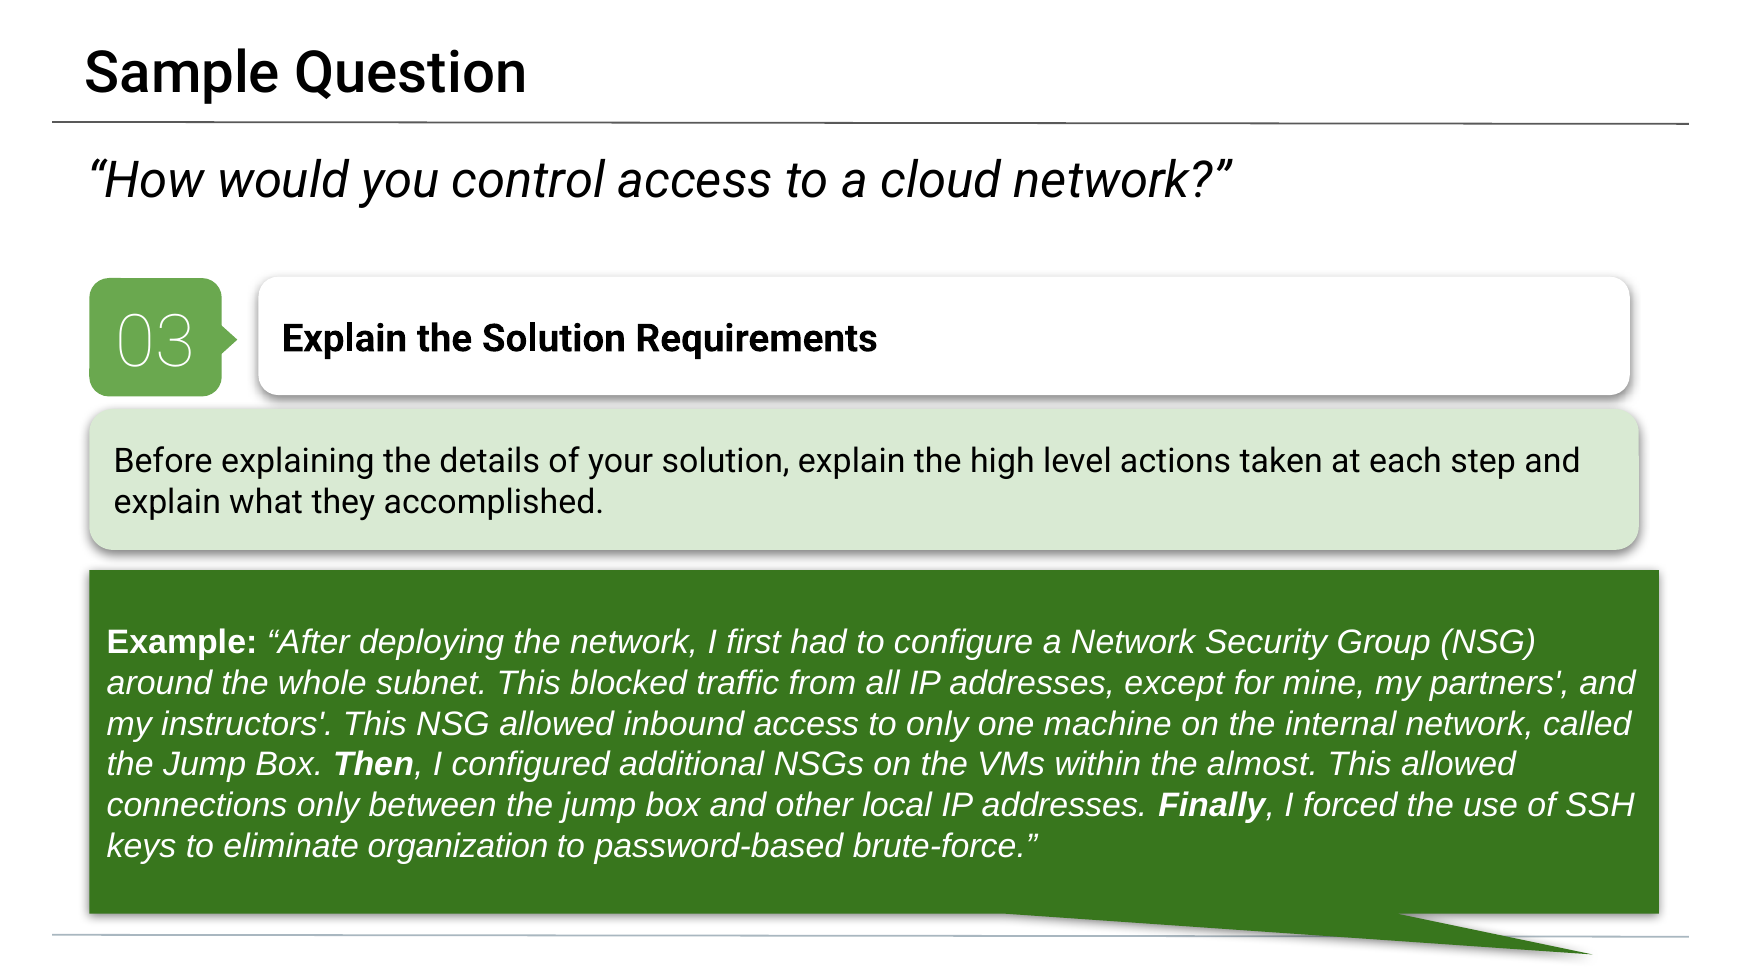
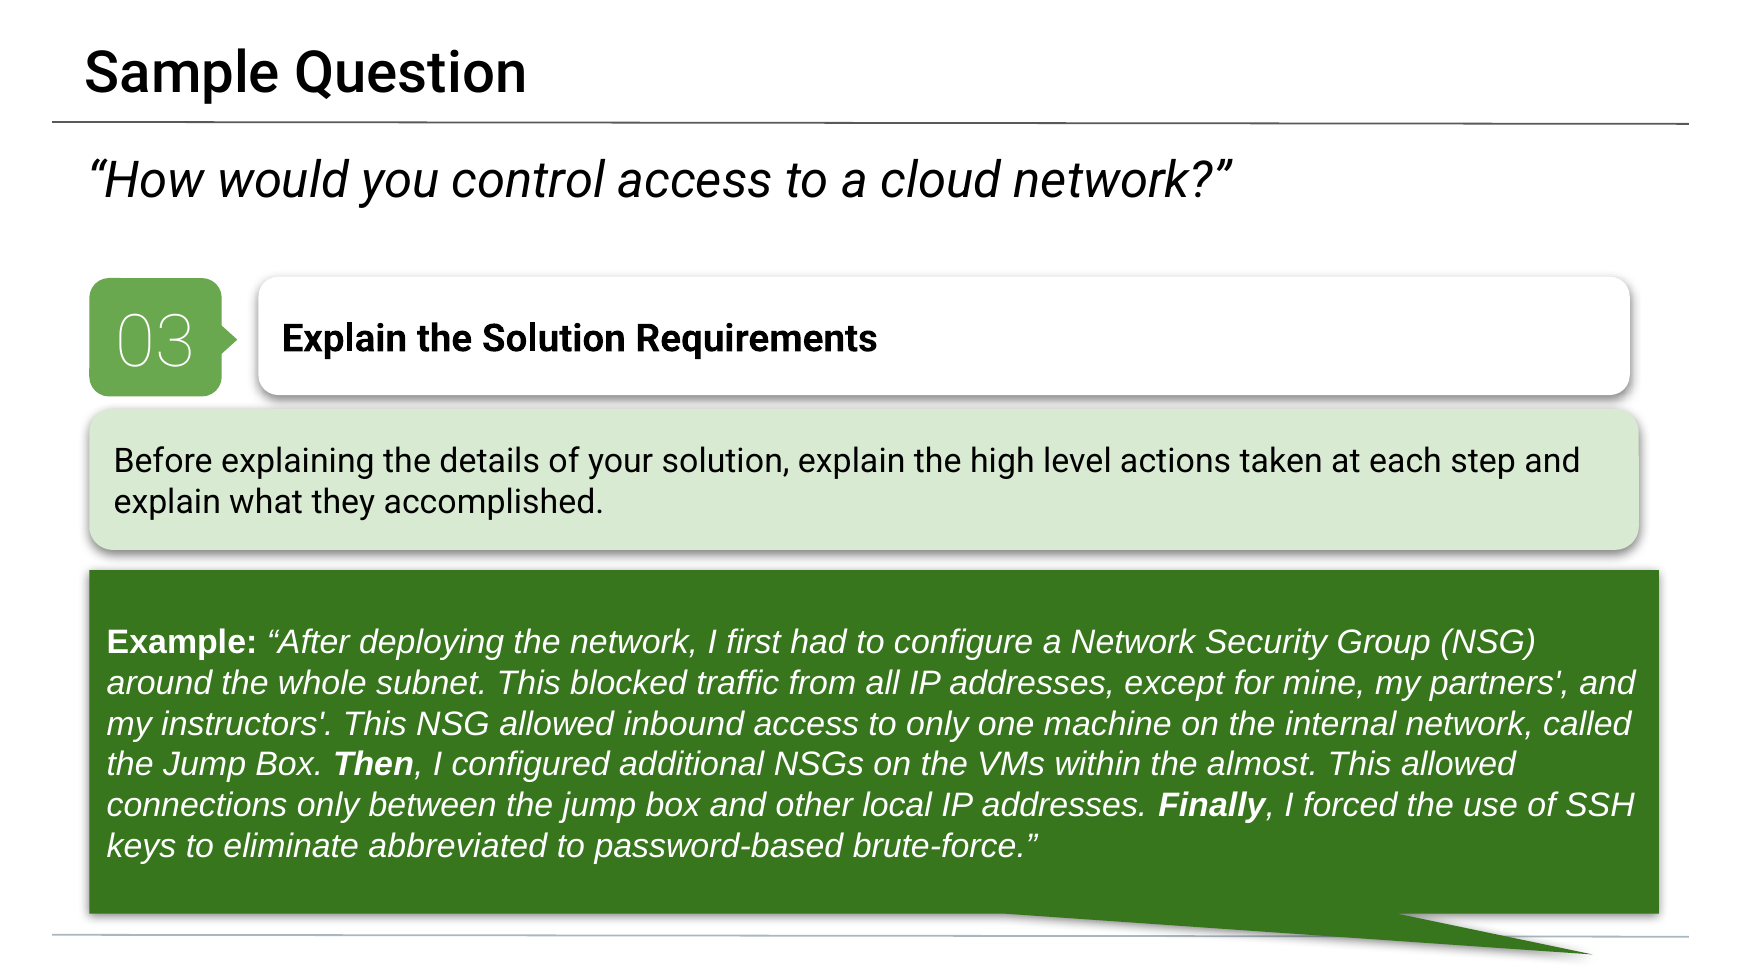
organization: organization -> abbreviated (458, 845)
